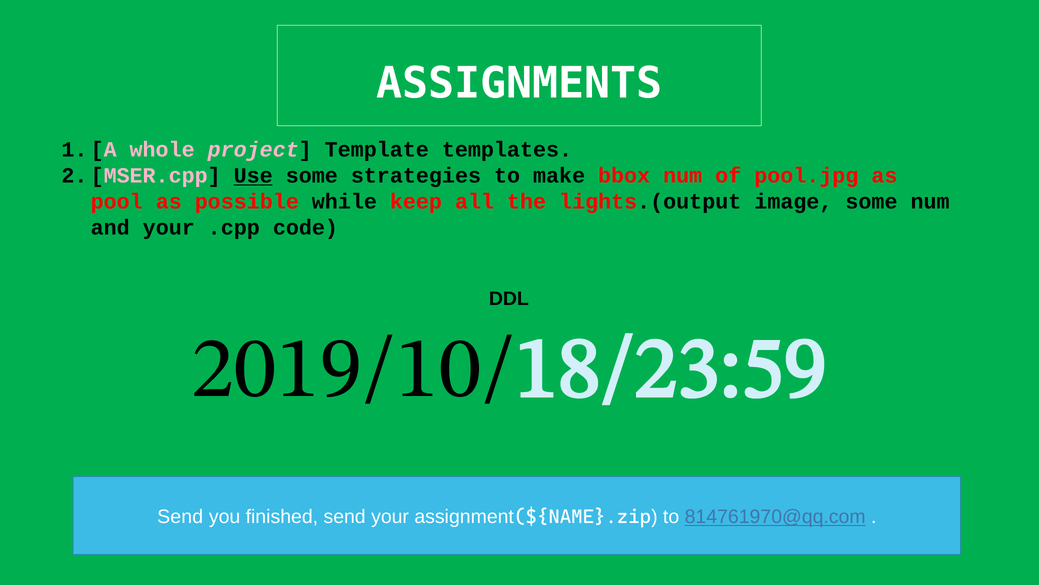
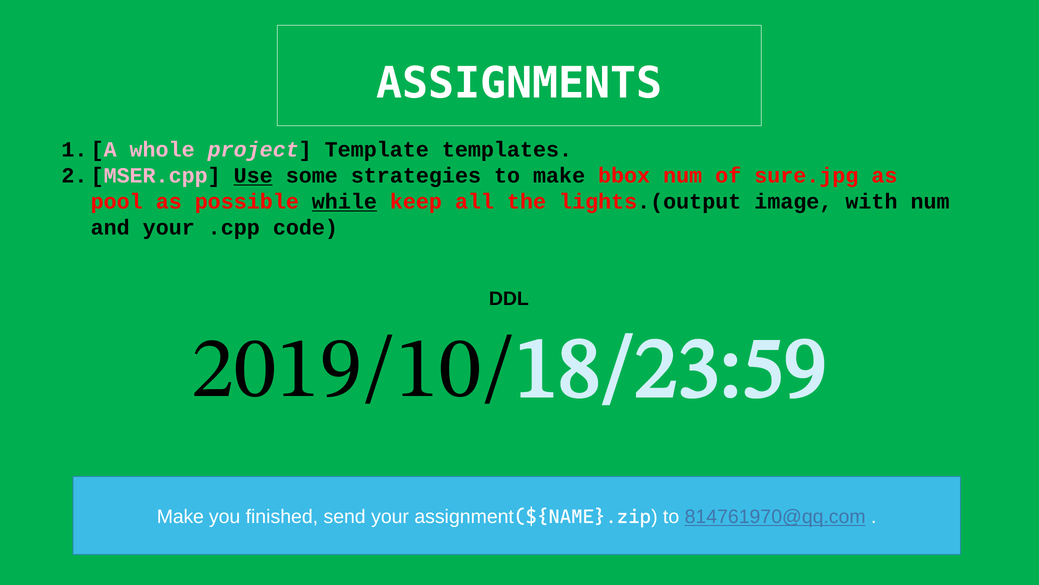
pool.jpg: pool.jpg -> sure.jpg (806, 176)
while underline: none -> present (344, 201)
image some: some -> with (871, 201)
Send: Send -> Make (180, 516)
